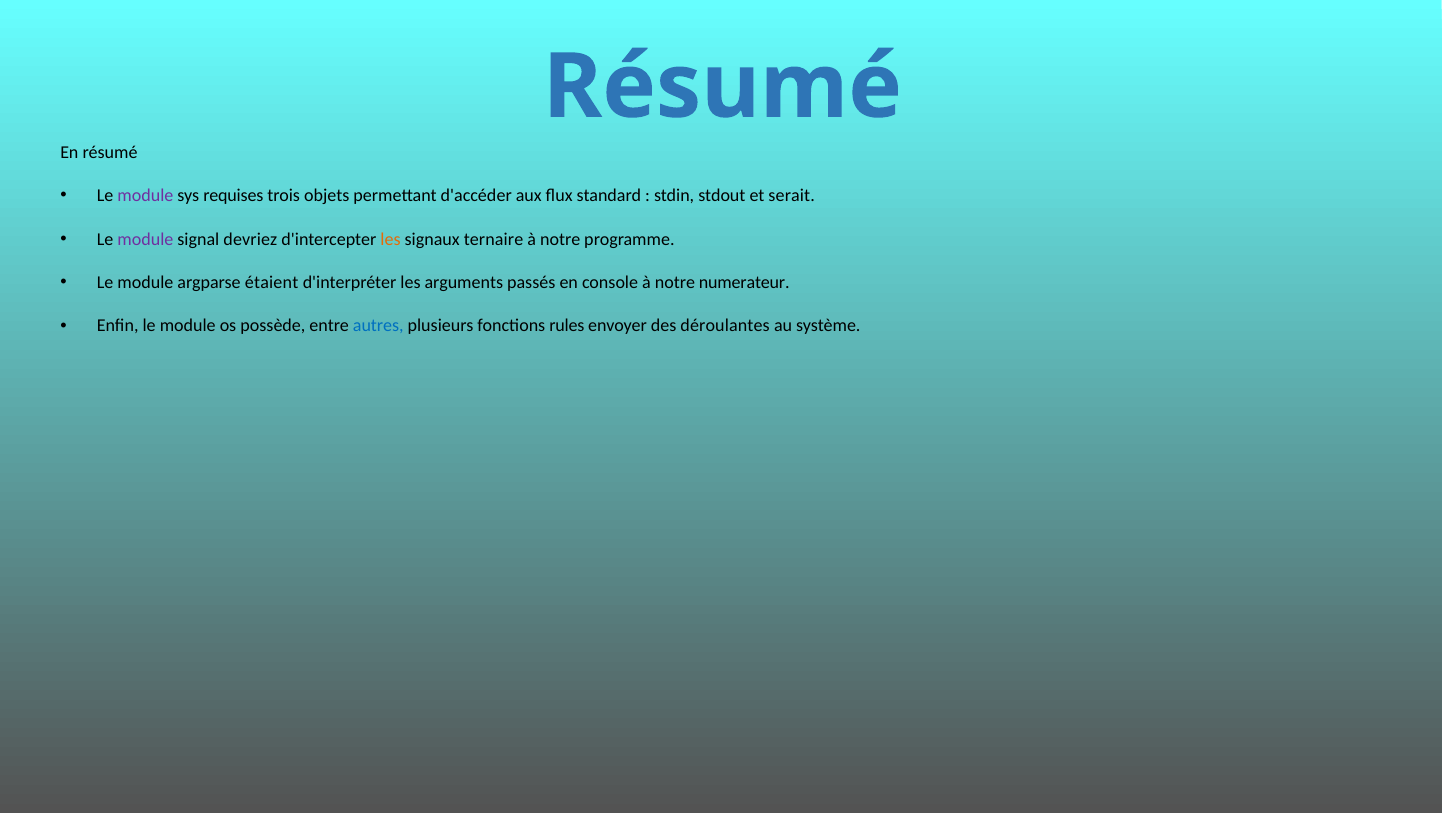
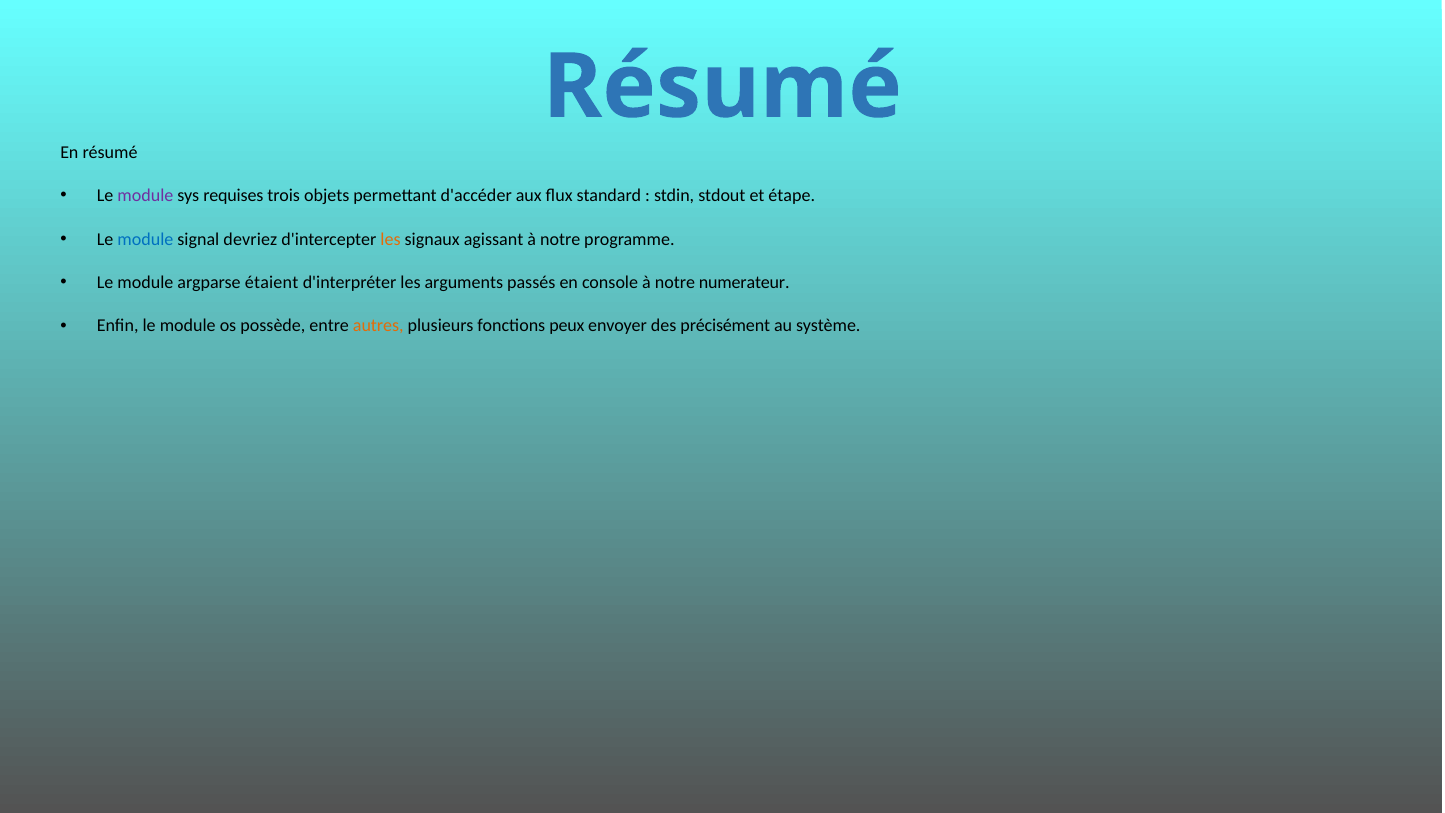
serait: serait -> étape (792, 196)
module colour: purple -> blue (145, 239)
ternaire: ternaire -> agissant (494, 239)
autres colour: blue -> orange (378, 326)
rules: rules -> peux (567, 326)
déroulantes: déroulantes -> précisément (725, 326)
